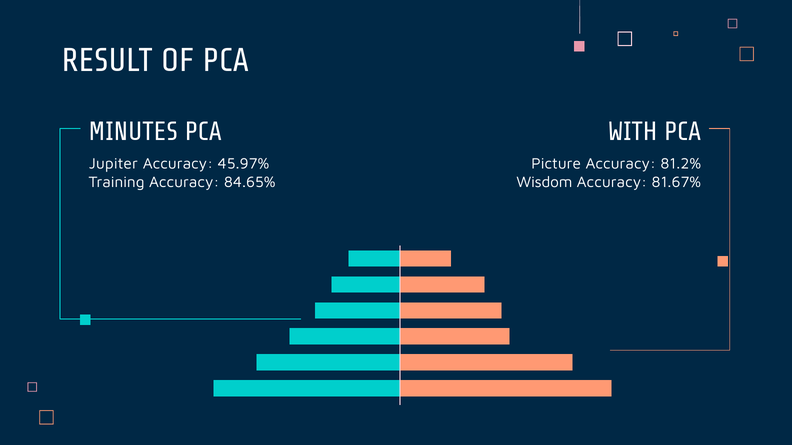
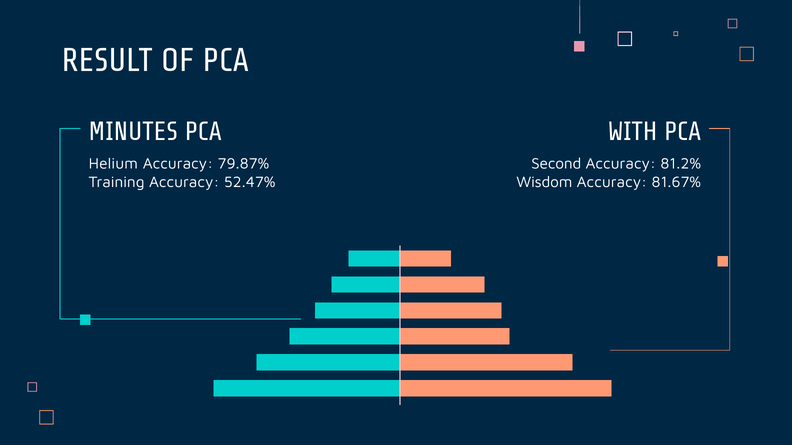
Jupiter: Jupiter -> Helium (113, 164)
45.97%: 45.97% -> 79.87% (243, 164)
Picture: Picture -> Second (556, 164)
84.65%: 84.65% -> 52.47% (250, 183)
